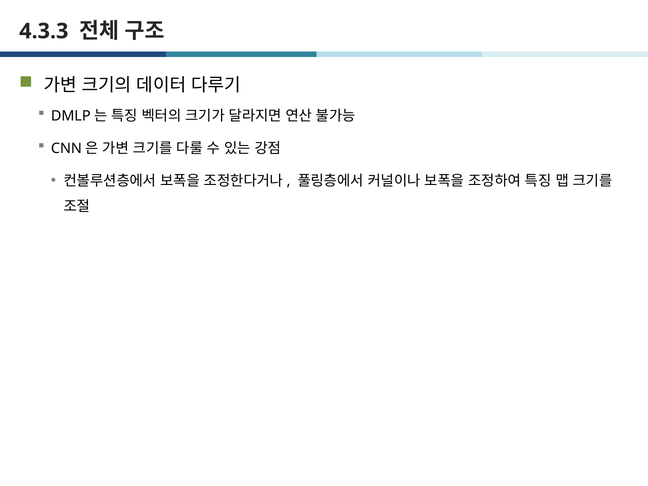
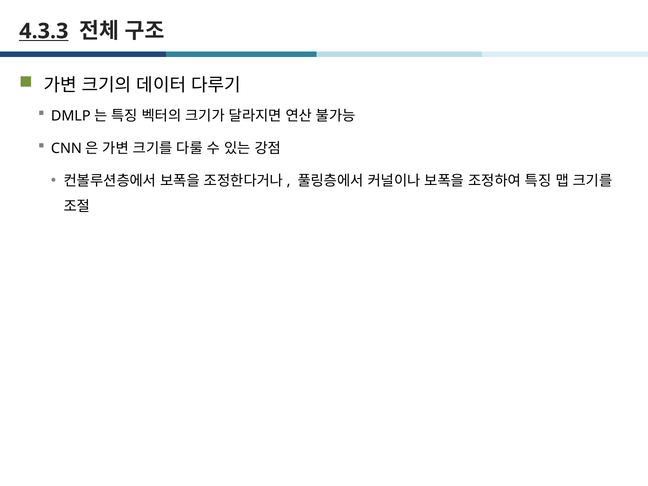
4.3.3 underline: none -> present (44, 31)
